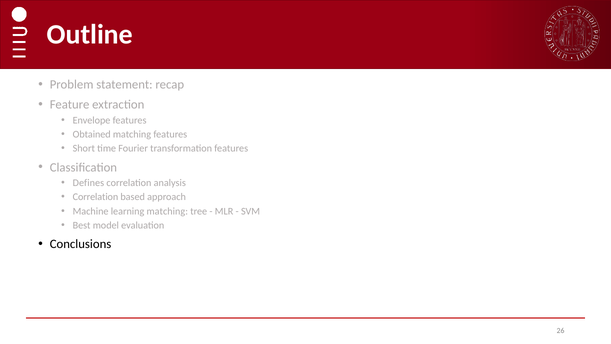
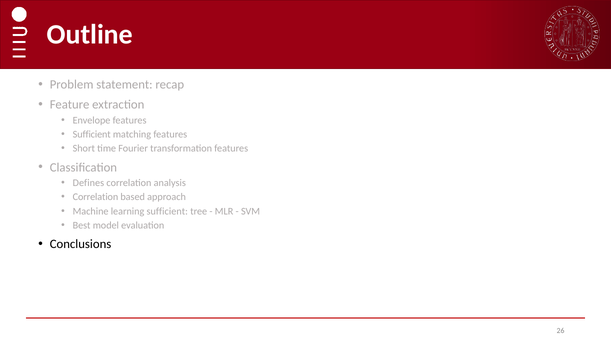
Obtained: Obtained -> Sufficient (92, 134)
learning matching: matching -> sufficient (167, 211)
